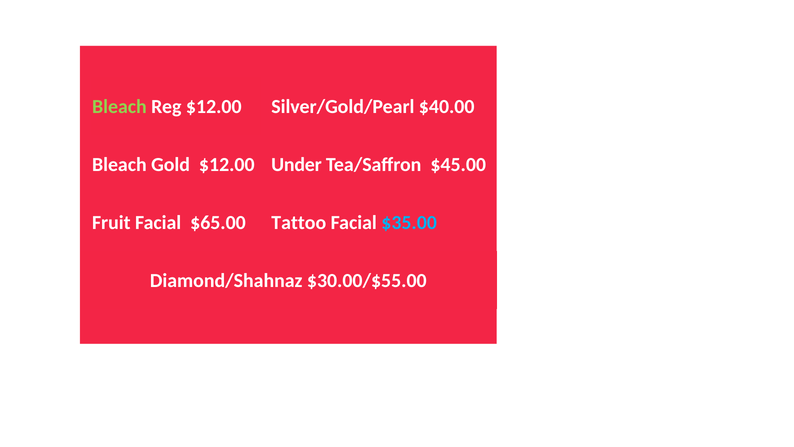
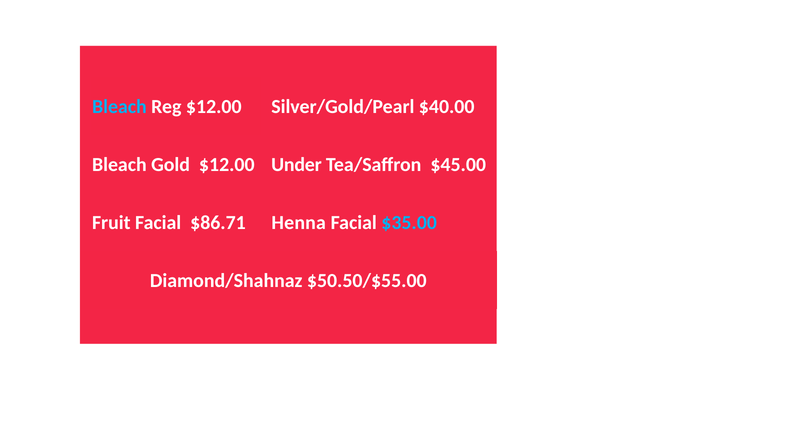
Bleach colour: light green -> light blue (119, 107)
$65.00: $65.00 -> $86.71 (218, 222)
Tattoo: Tattoo -> Henna (299, 222)
$30.00/$55.00: $30.00/$55.00 -> $50.50/$55.00 (367, 280)
